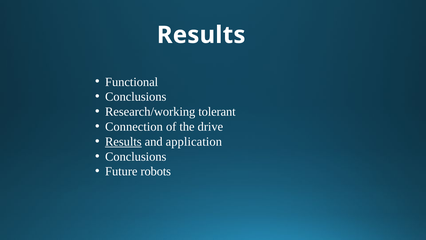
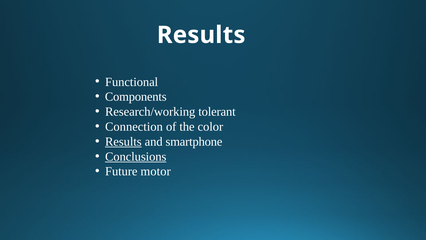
Conclusions: Conclusions -> Components (136, 97)
drive: drive -> color (210, 127)
application: application -> smartphone (194, 141)
Conclusions underline: none -> present (136, 156)
robots: robots -> motor (156, 171)
